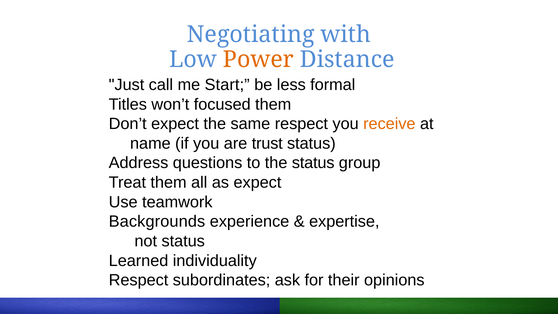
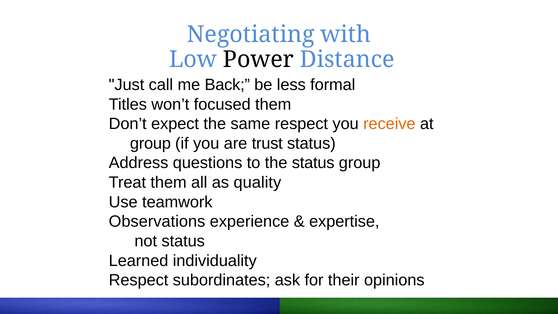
Power colour: orange -> black (258, 59)
Start: Start -> Back (227, 85)
name: name -> group (150, 143)
as expect: expect -> quality (257, 182)
Backgrounds: Backgrounds -> Observations (157, 222)
